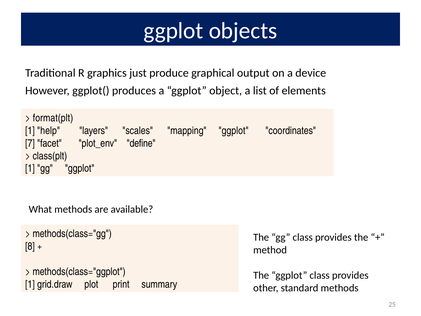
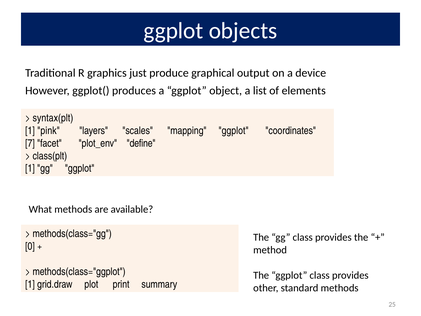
format(plt: format(plt -> syntax(plt (53, 118)
help: help -> pink (49, 131)
8: 8 -> 0 (30, 246)
